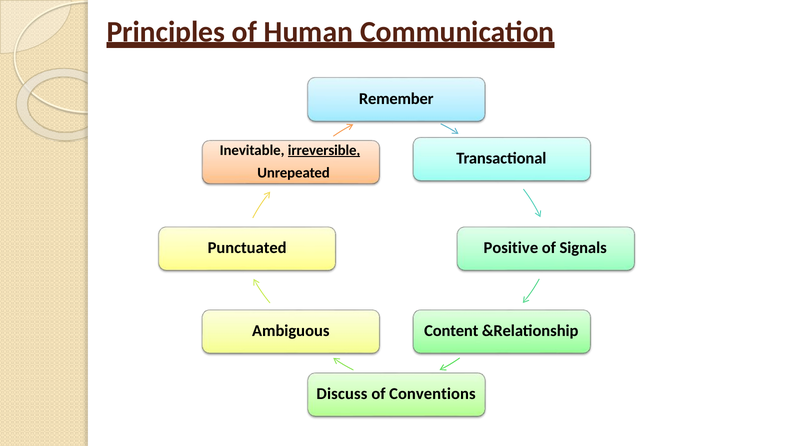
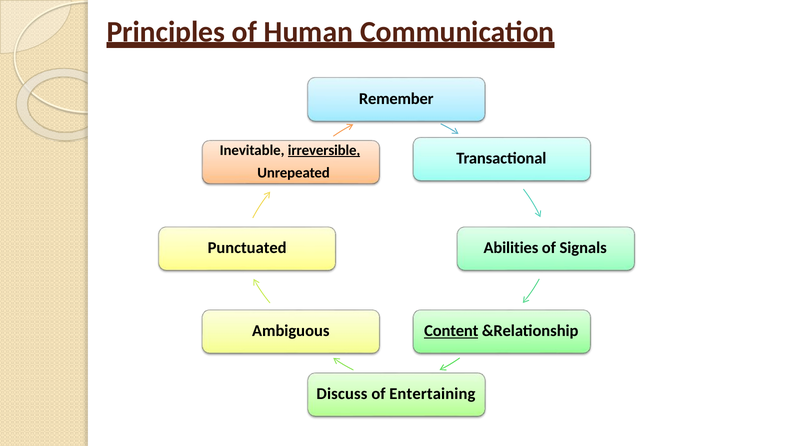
Positive: Positive -> Abilities (511, 248)
Content underline: none -> present (451, 331)
Conventions: Conventions -> Entertaining (432, 394)
